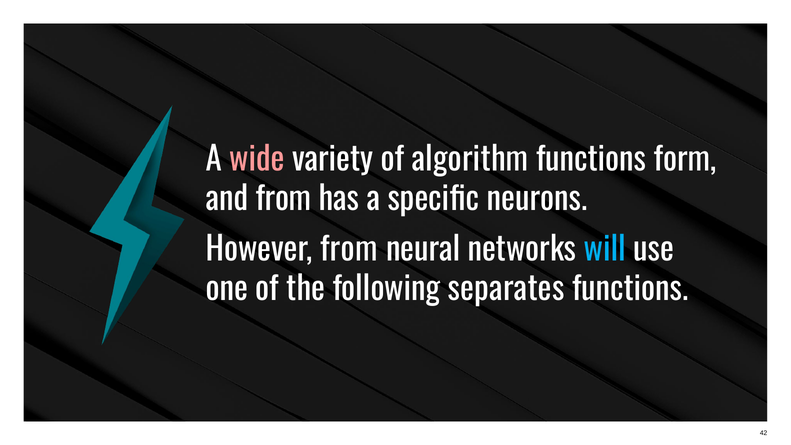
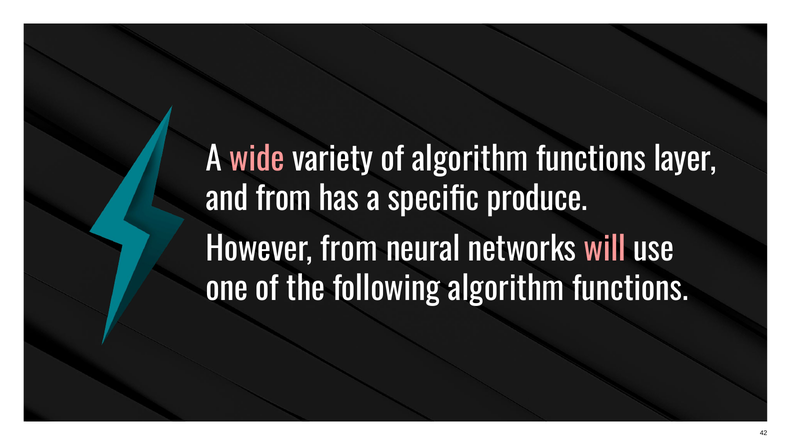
form: form -> layer (685, 160)
neurons: neurons -> produce (537, 199)
will colour: light blue -> pink (605, 250)
following separates: separates -> algorithm (506, 290)
